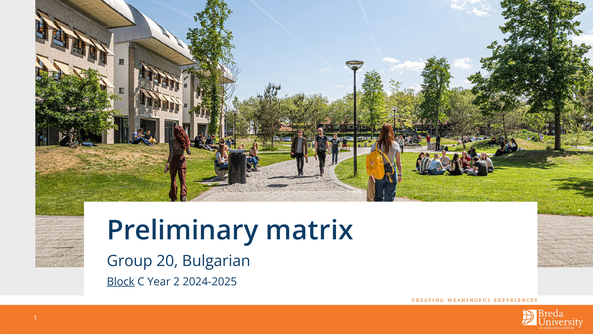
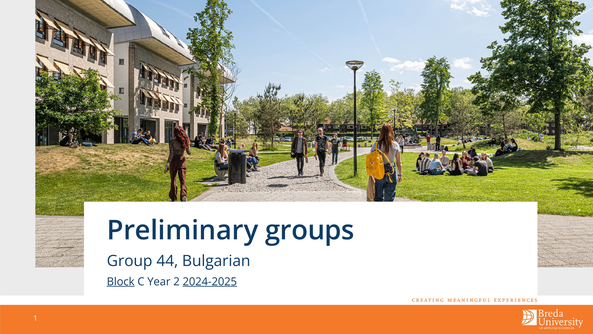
matrix: matrix -> groups (310, 230)
20: 20 -> 44 (167, 261)
2024-2025 underline: none -> present (210, 281)
